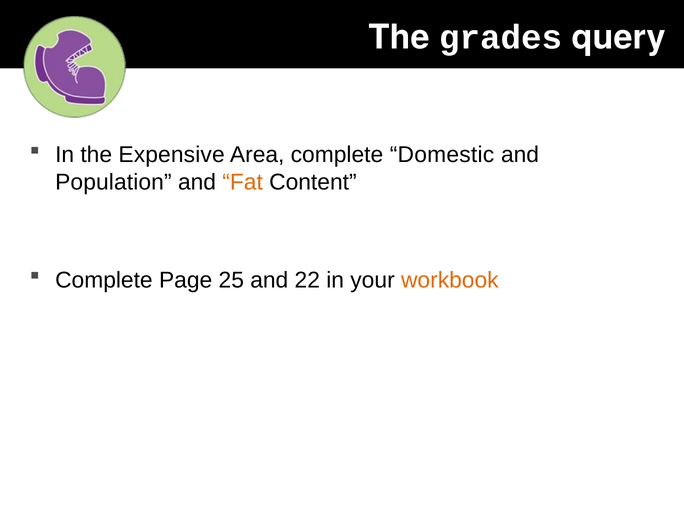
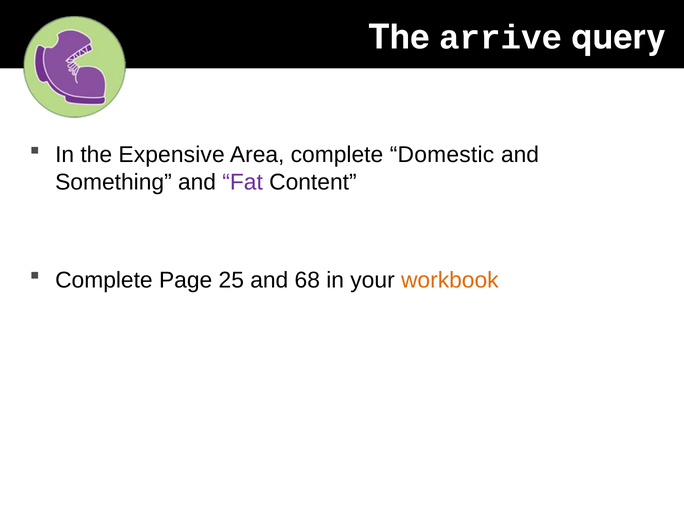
grades: grades -> arrive (501, 38)
Population: Population -> Something (113, 182)
Fat colour: orange -> purple (243, 182)
22: 22 -> 68 (307, 280)
